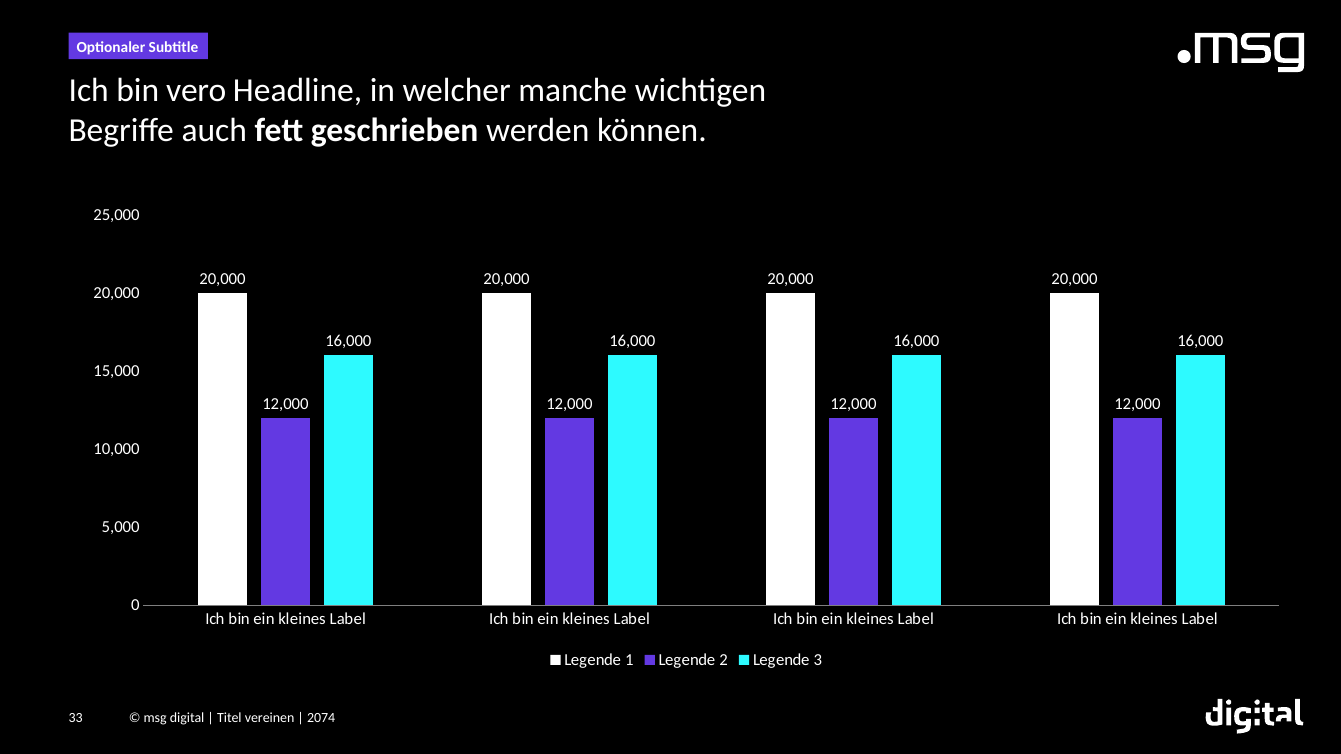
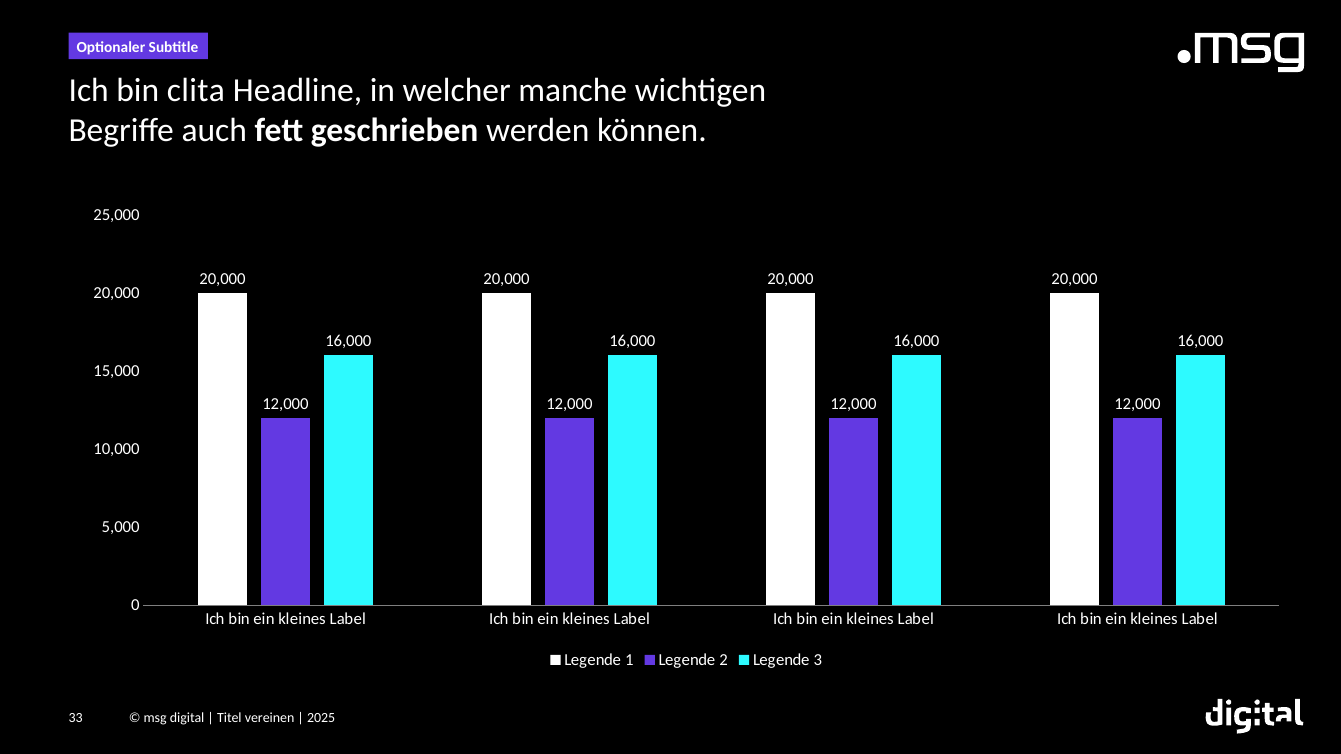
vero: vero -> clita (196, 91)
2074: 2074 -> 2025 (321, 718)
